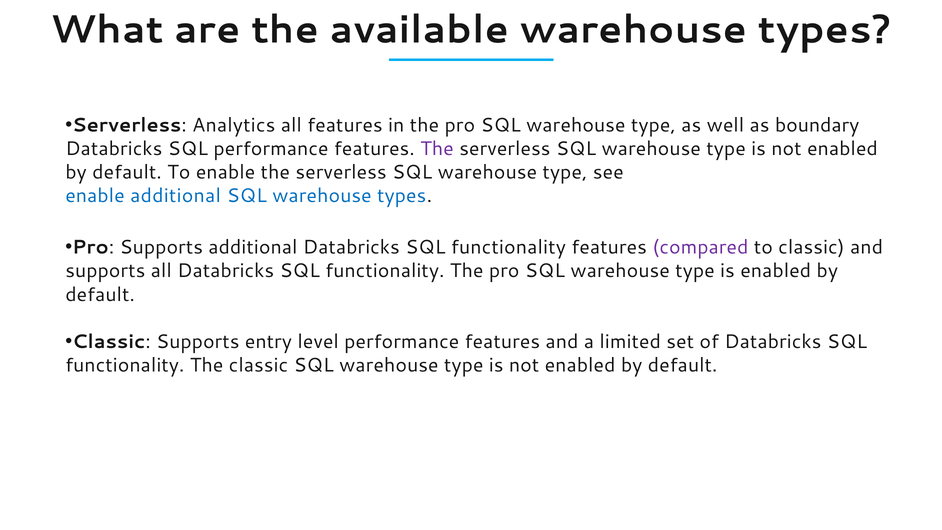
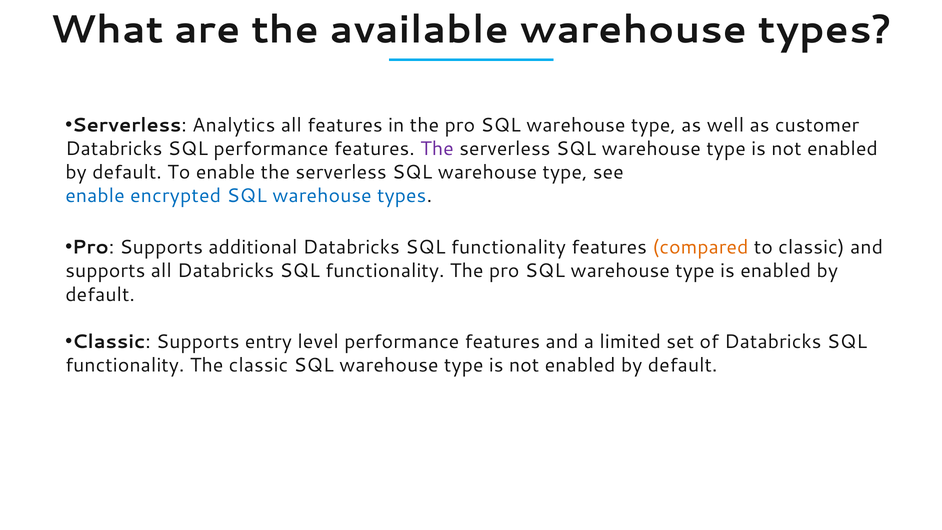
boundary: boundary -> customer (817, 125)
enable additional: additional -> encrypted (176, 196)
compared colour: purple -> orange (700, 247)
